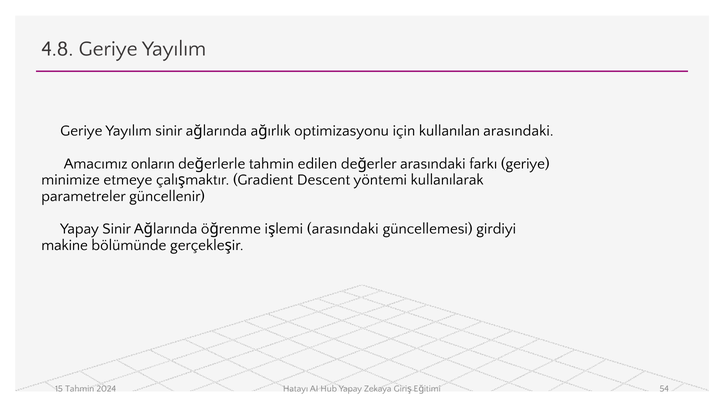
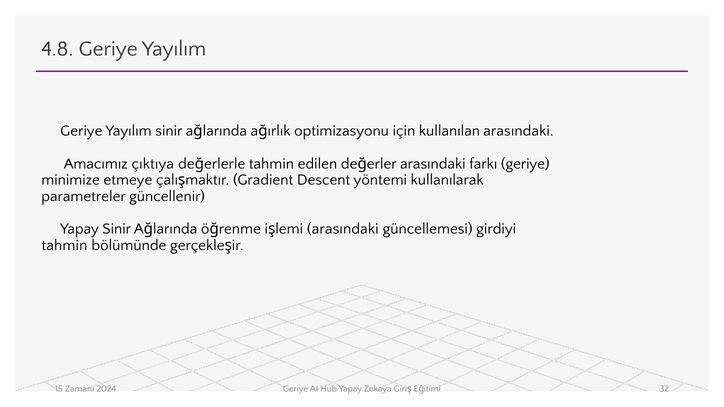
onların: onların -> çıktıya (153, 164)
makine: makine -> tahmin (64, 245)
15 Tahmin: Tahmin -> Zamanı (80, 389)
2024 Hatayı: Hatayı -> Geriye (296, 389)
54: 54 -> 32 (664, 389)
